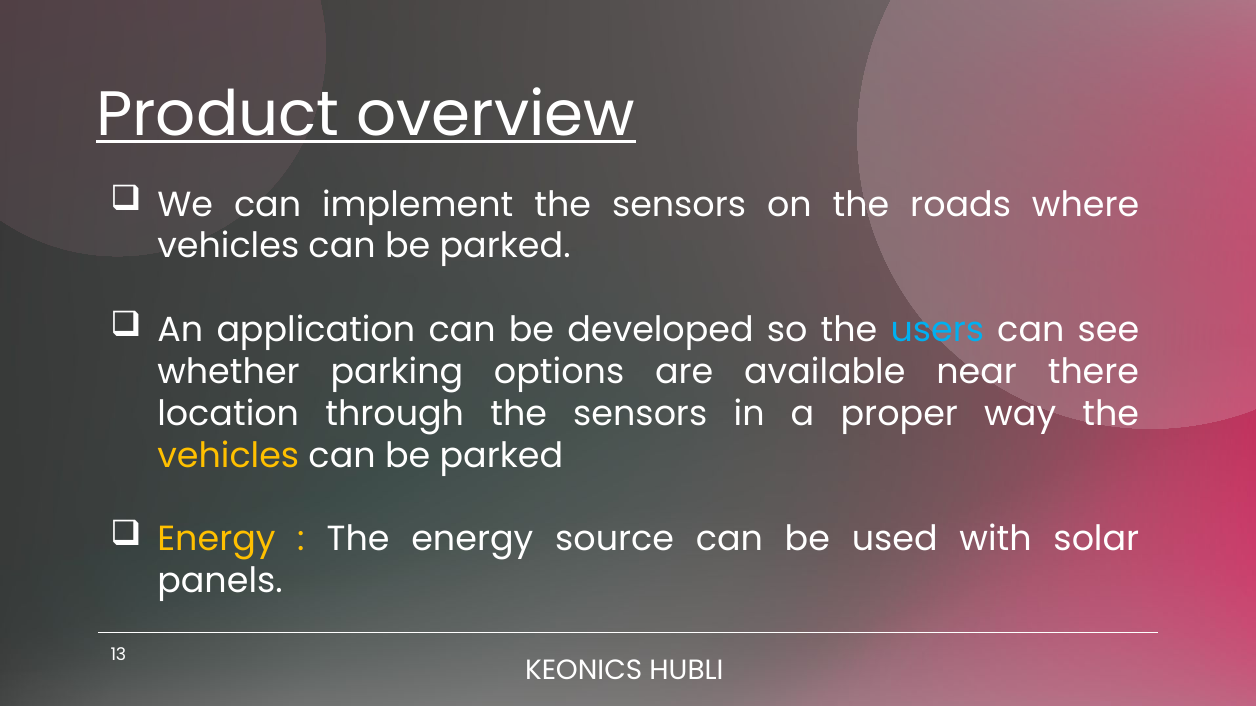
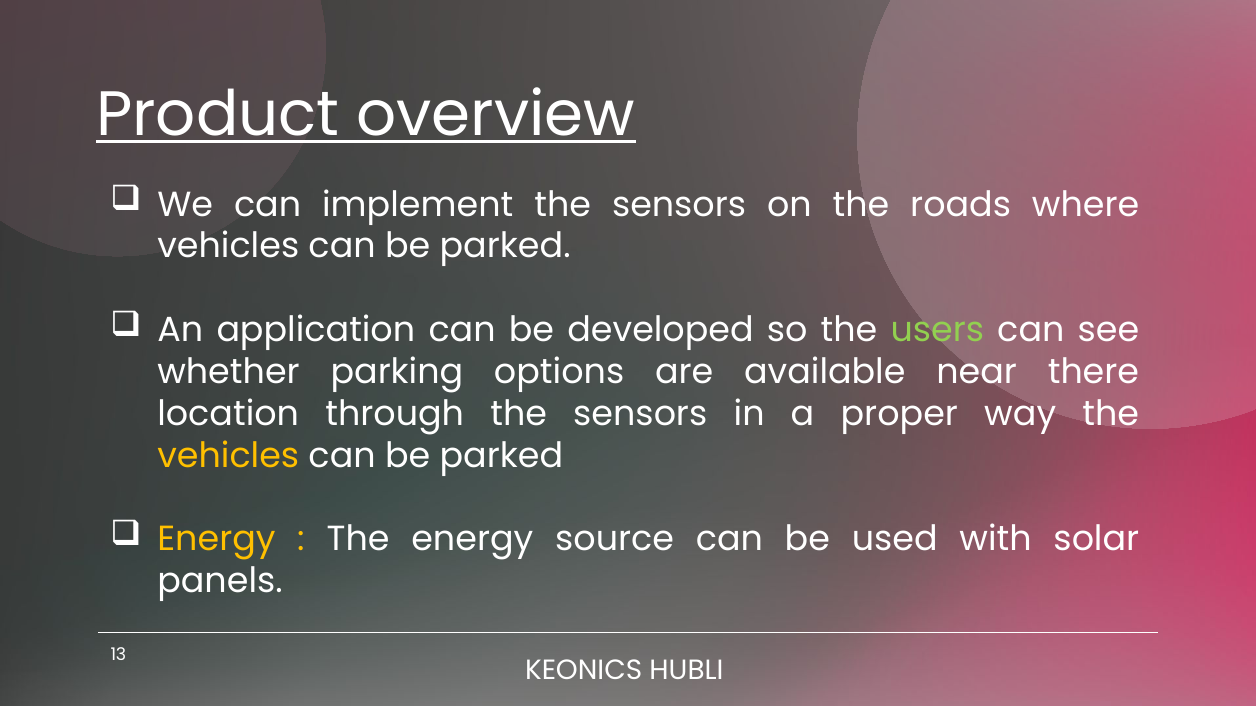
users colour: light blue -> light green (937, 330)
